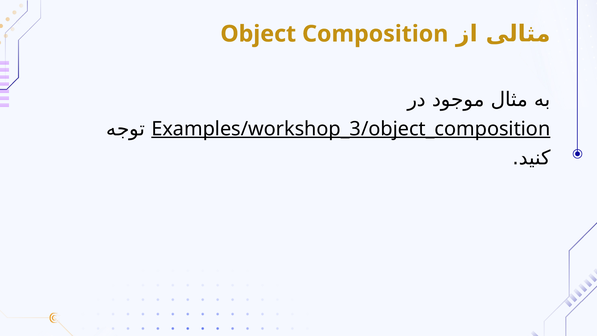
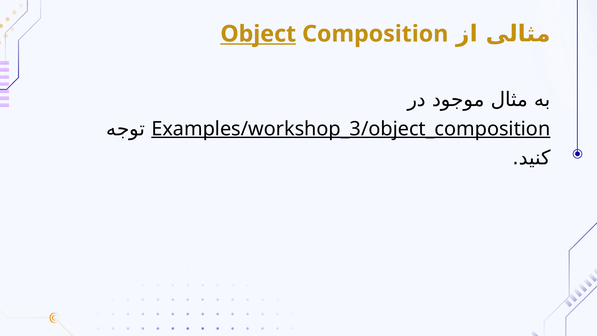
Object underline: none -> present (258, 34)
